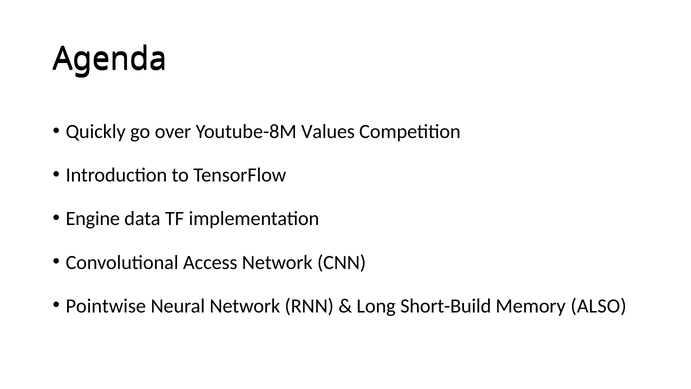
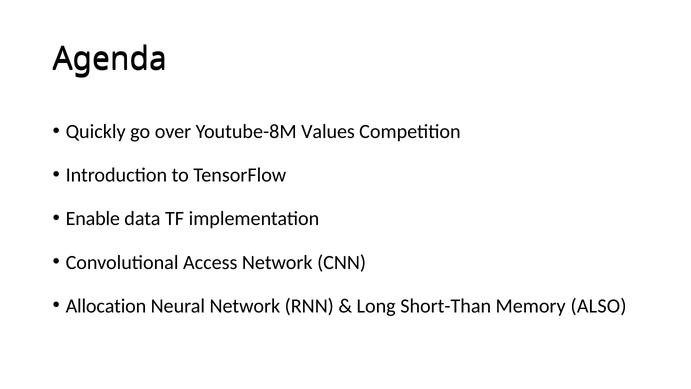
Engine: Engine -> Enable (93, 219)
Pointwise: Pointwise -> Allocation (106, 306)
Short-Build: Short-Build -> Short-Than (446, 306)
